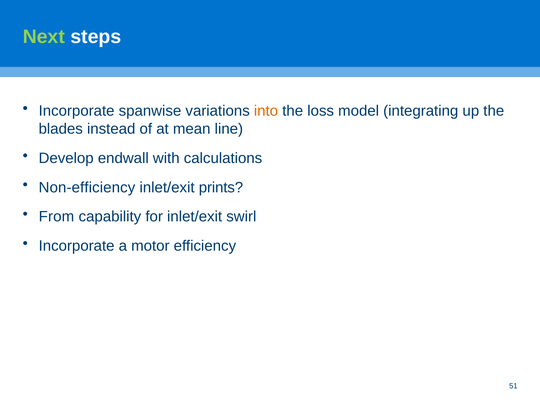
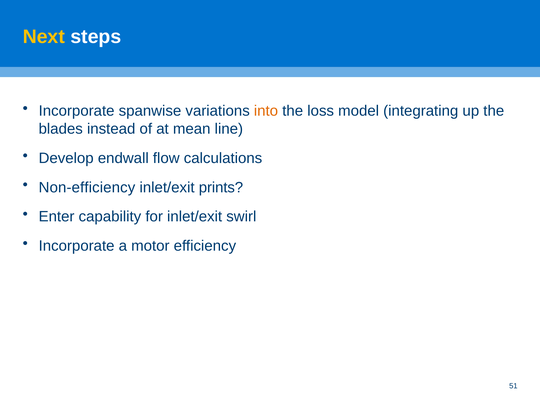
Next colour: light green -> yellow (44, 37)
with: with -> flow (166, 158)
From: From -> Enter (57, 217)
